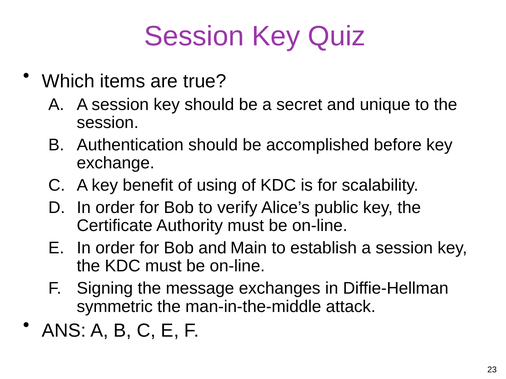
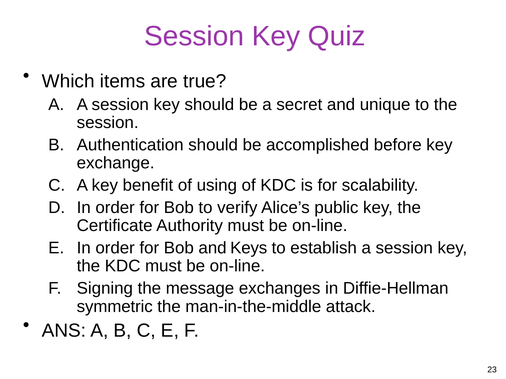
Main: Main -> Keys (249, 248)
